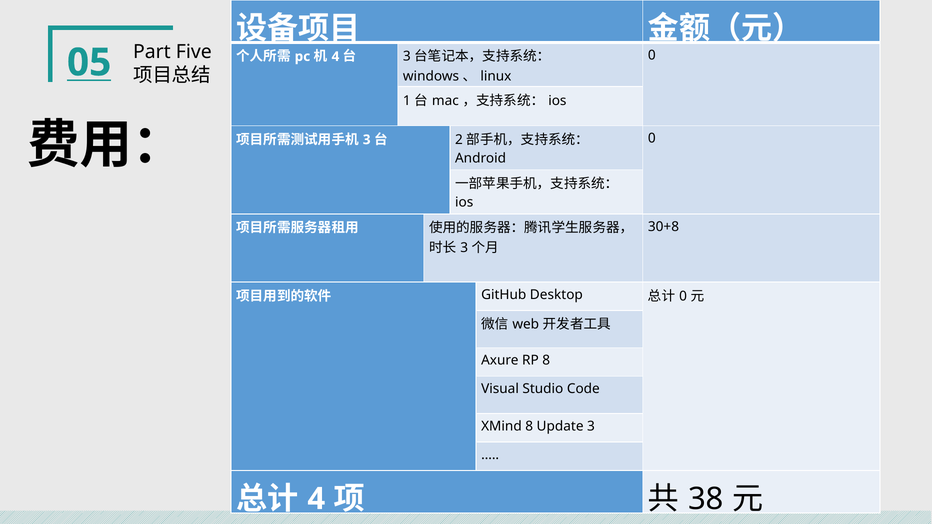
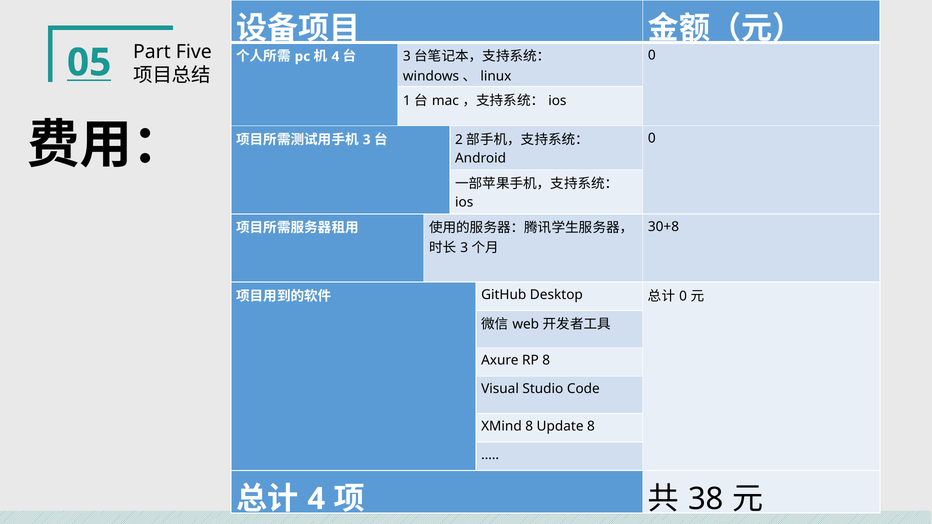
Update 3: 3 -> 8 (591, 426)
